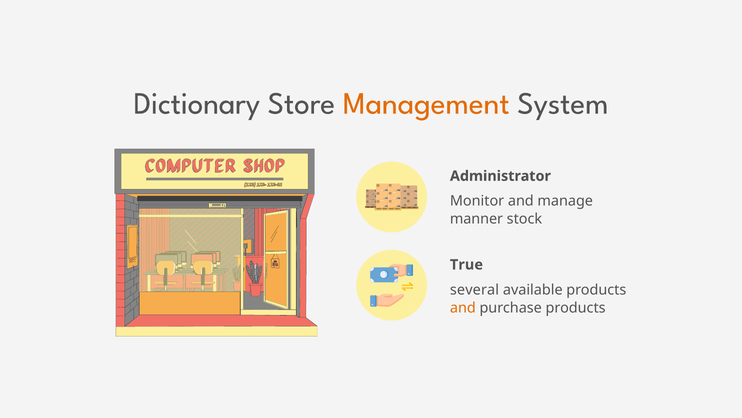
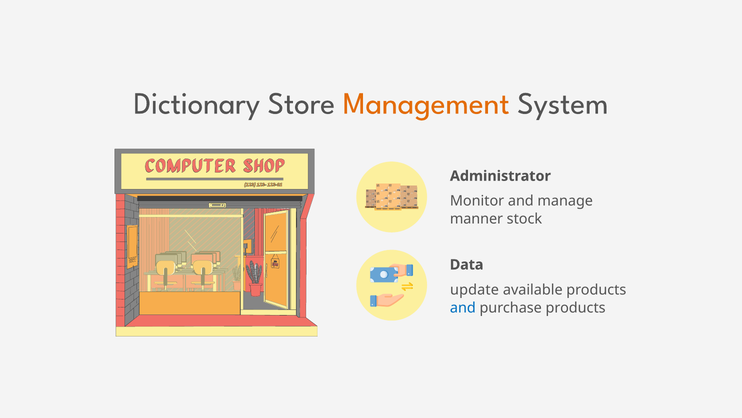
True: True -> Data (467, 264)
several: several -> update (474, 290)
and colour: orange -> blue (463, 308)
